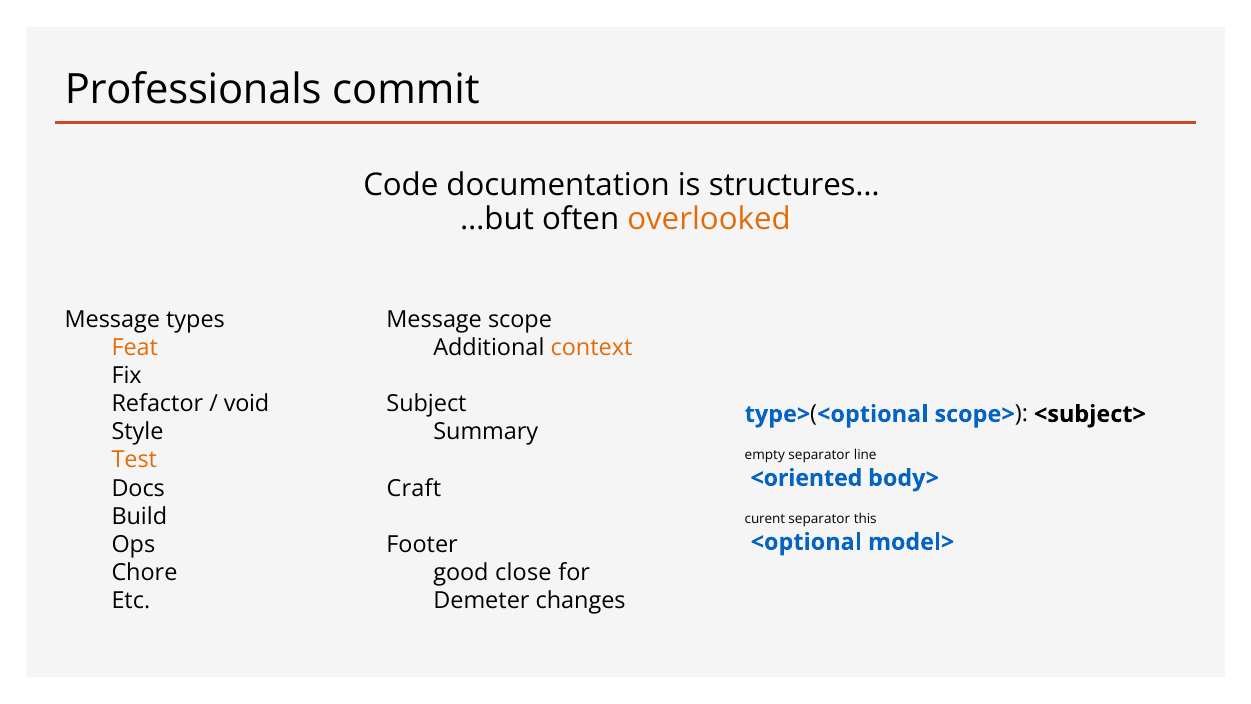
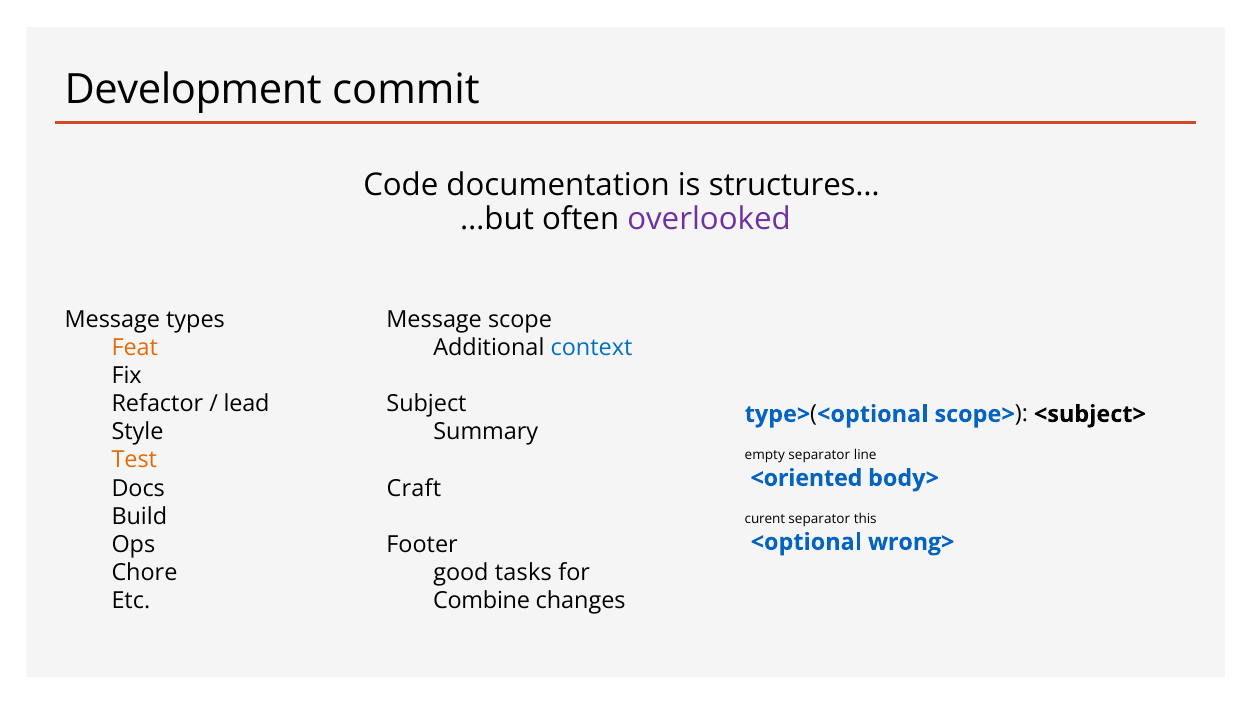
Professionals: Professionals -> Development (193, 89)
overlooked colour: orange -> purple (709, 219)
context colour: orange -> blue (591, 347)
void: void -> lead (247, 404)
model>: model> -> wrong> (911, 542)
close: close -> tasks (523, 573)
Demeter: Demeter -> Combine (482, 601)
